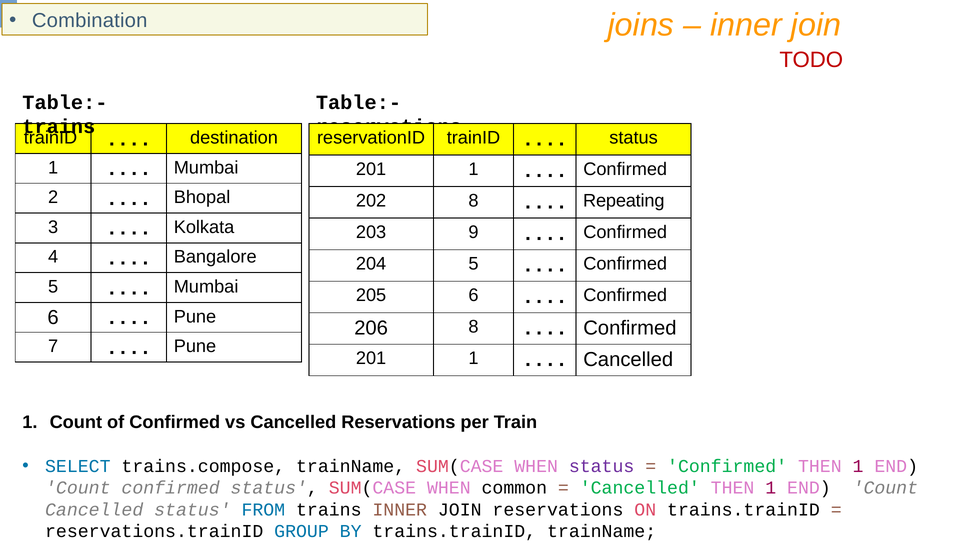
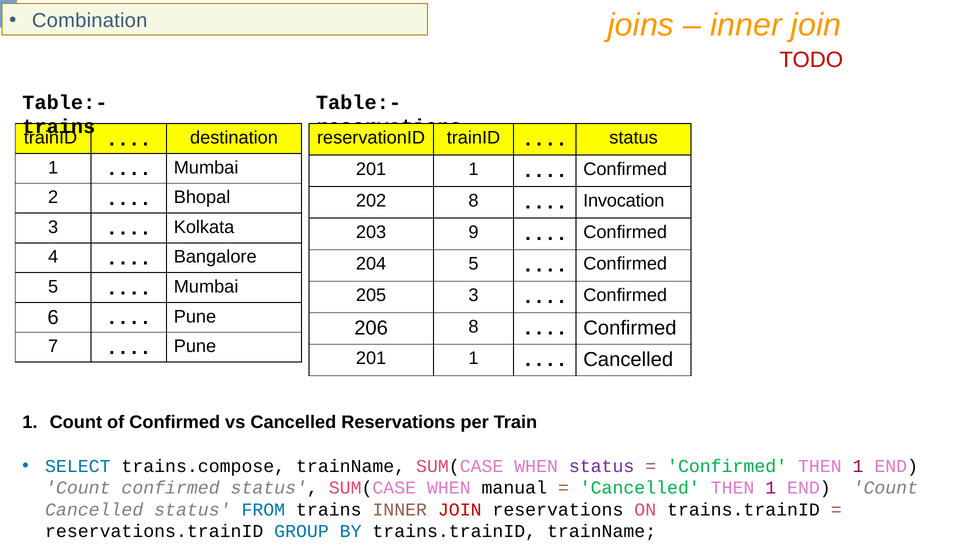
Repeating: Repeating -> Invocation (624, 201)
205 6: 6 -> 3 (474, 296)
common: common -> manual (514, 488)
JOIN colour: black -> red (460, 510)
